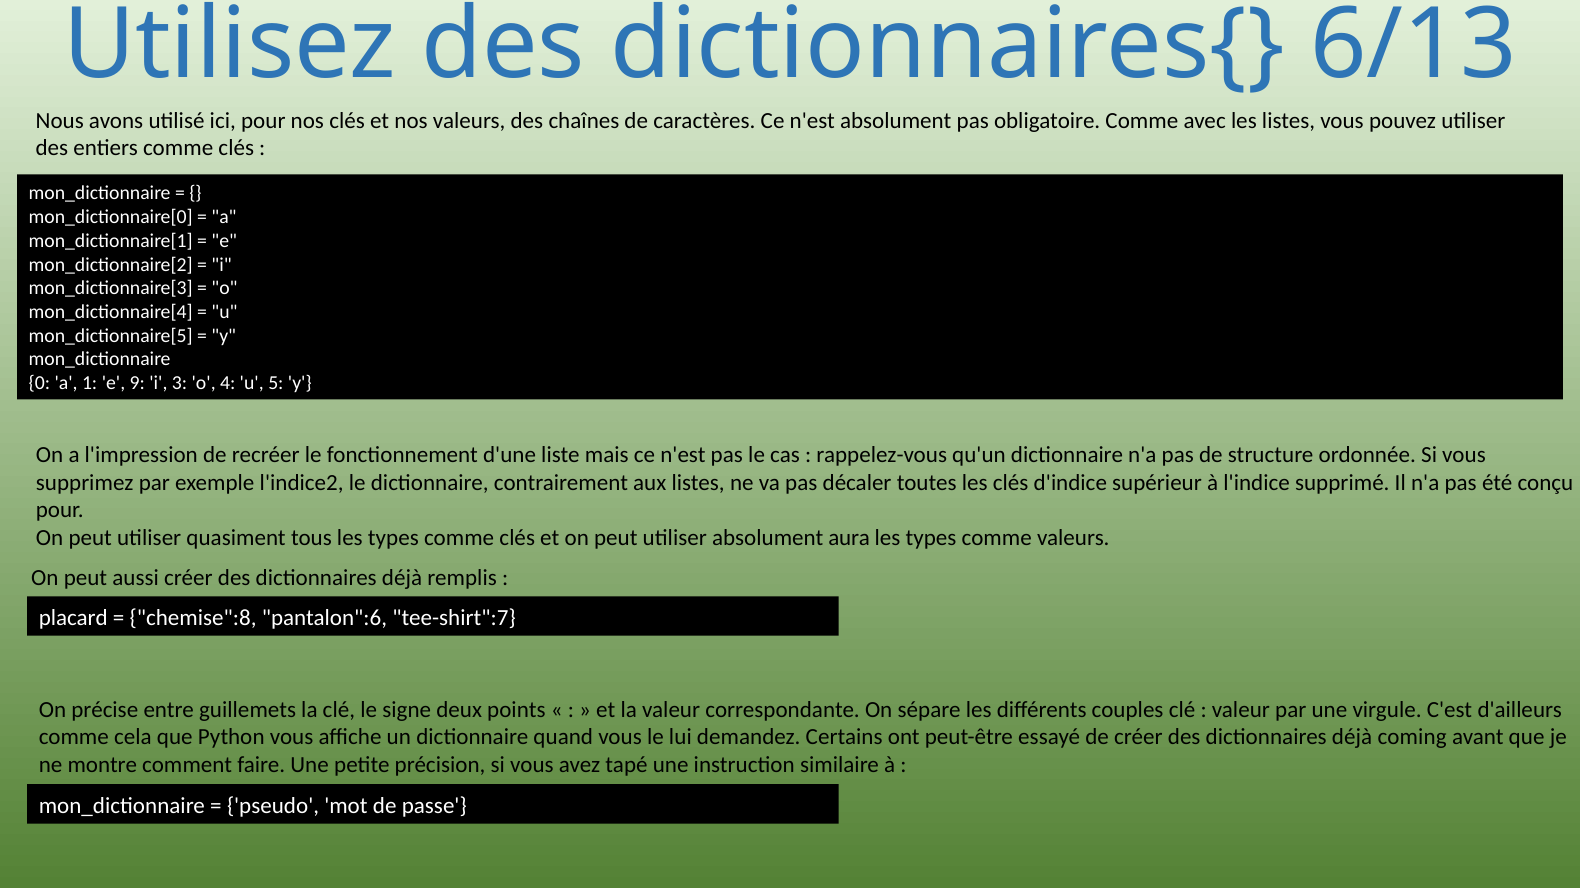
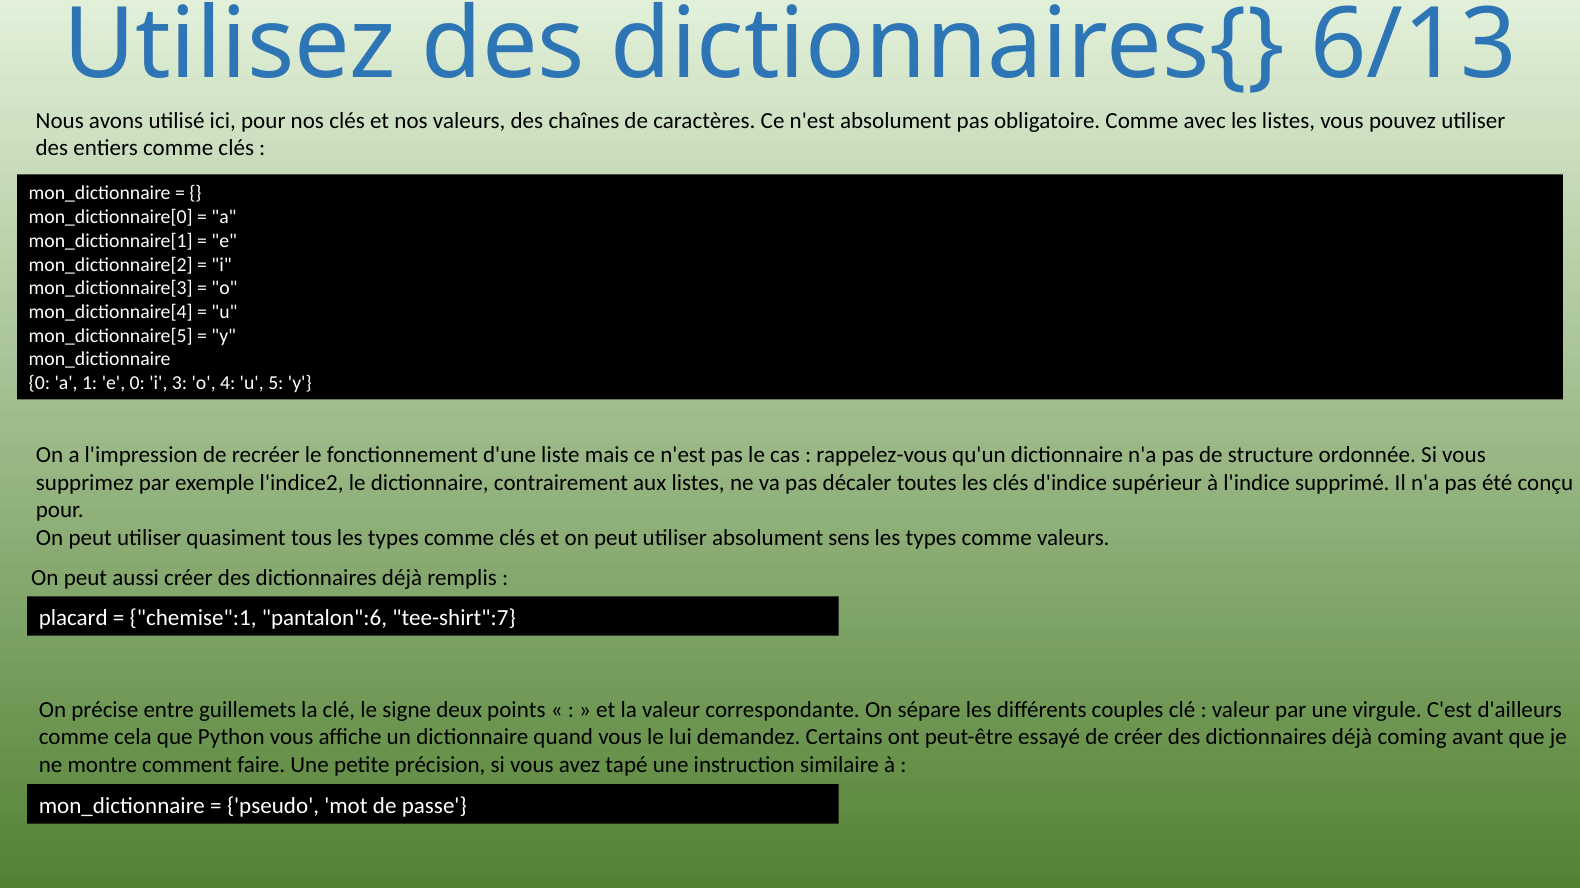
e 9: 9 -> 0 (137, 383)
aura: aura -> sens (849, 538)
chemise":8: chemise":8 -> chemise":1 (193, 617)
